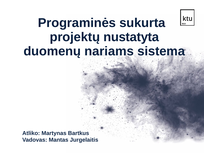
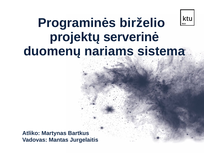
sukurta: sukurta -> birželio (142, 23)
nustatyta: nustatyta -> serverinė (131, 37)
